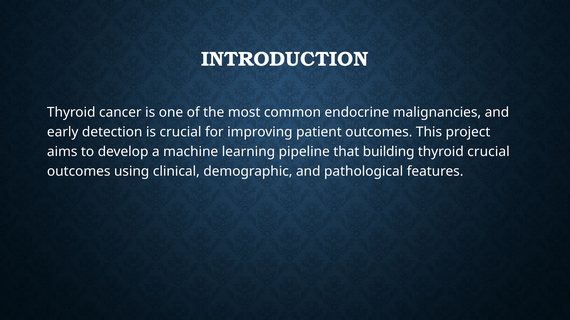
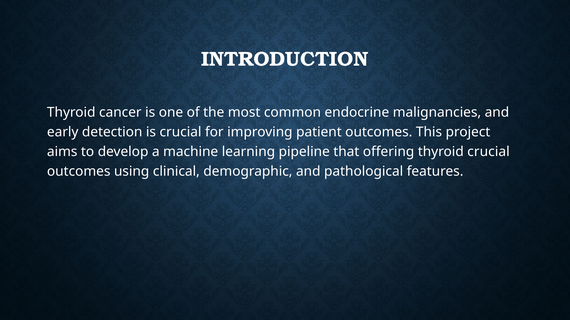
building: building -> offering (389, 152)
